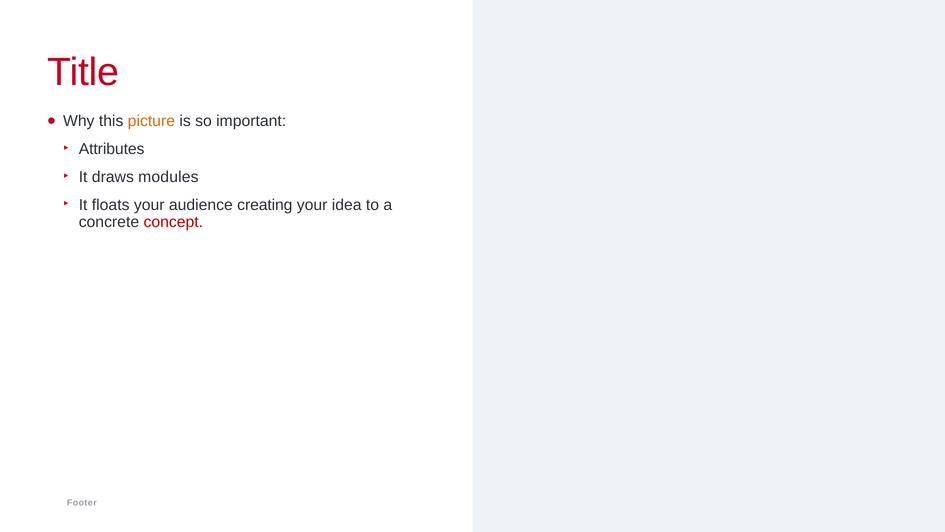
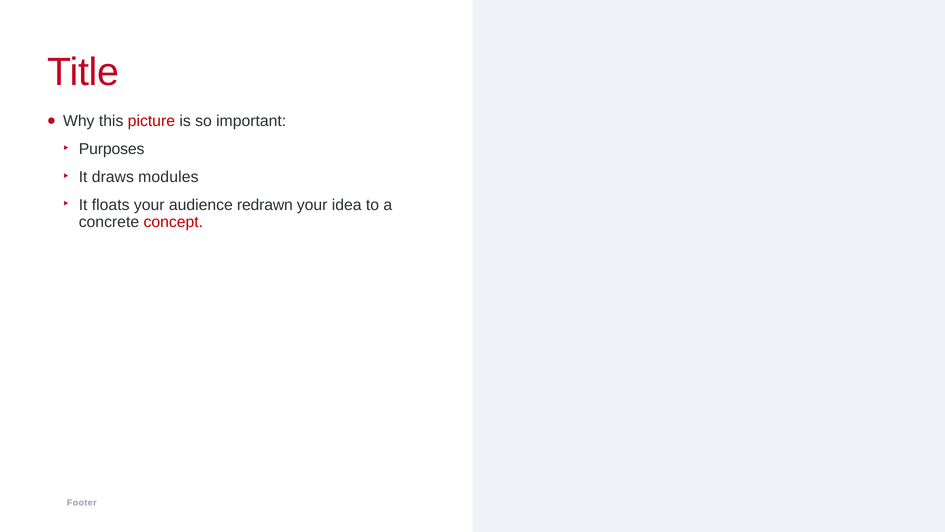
picture colour: orange -> red (151, 121)
Attributes: Attributes -> Purposes (112, 149)
creating: creating -> redrawn (265, 205)
